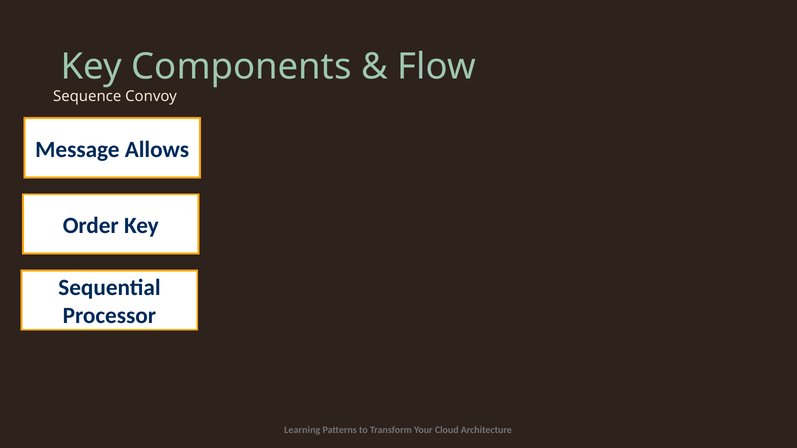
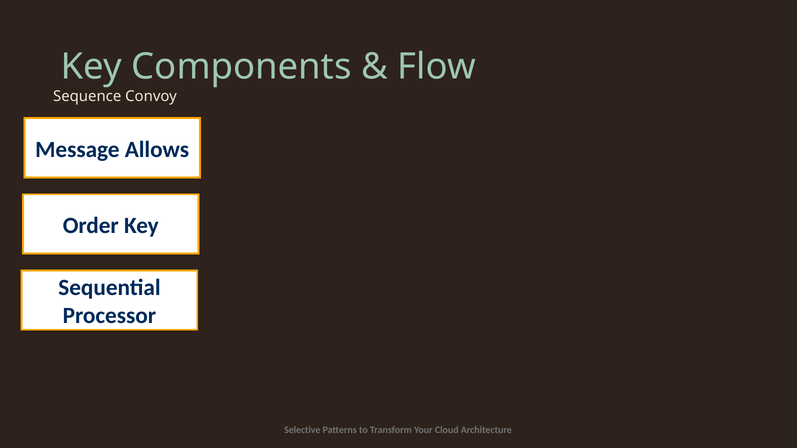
Learning: Learning -> Selective (302, 430)
